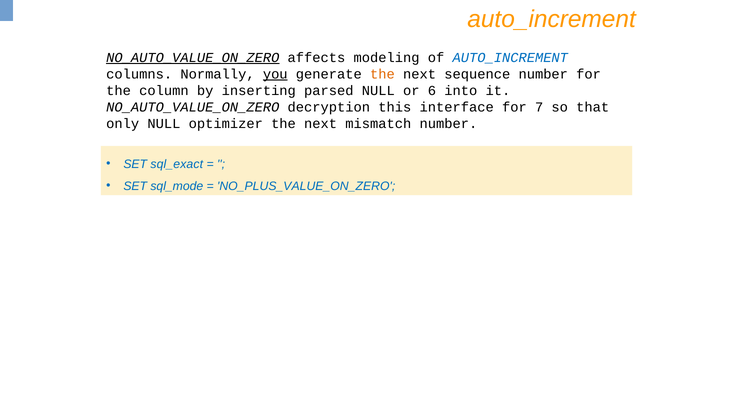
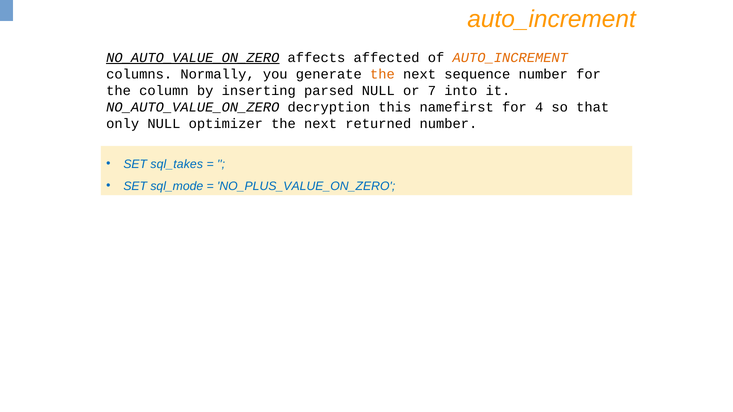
modeling: modeling -> affected (387, 58)
AUTO_INCREMENT colour: blue -> orange (510, 58)
you underline: present -> none (275, 74)
6: 6 -> 7 (432, 91)
interface: interface -> namefirst (457, 107)
7: 7 -> 4 (539, 107)
mismatch: mismatch -> returned (378, 124)
sql_exact: sql_exact -> sql_takes (177, 164)
